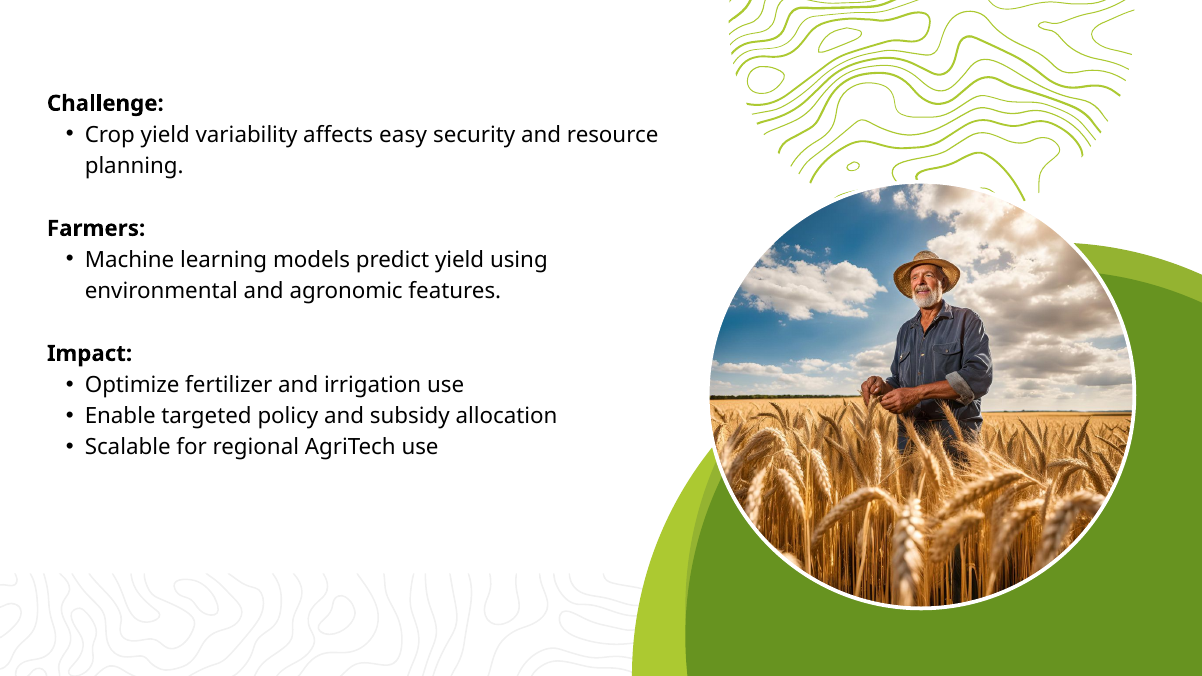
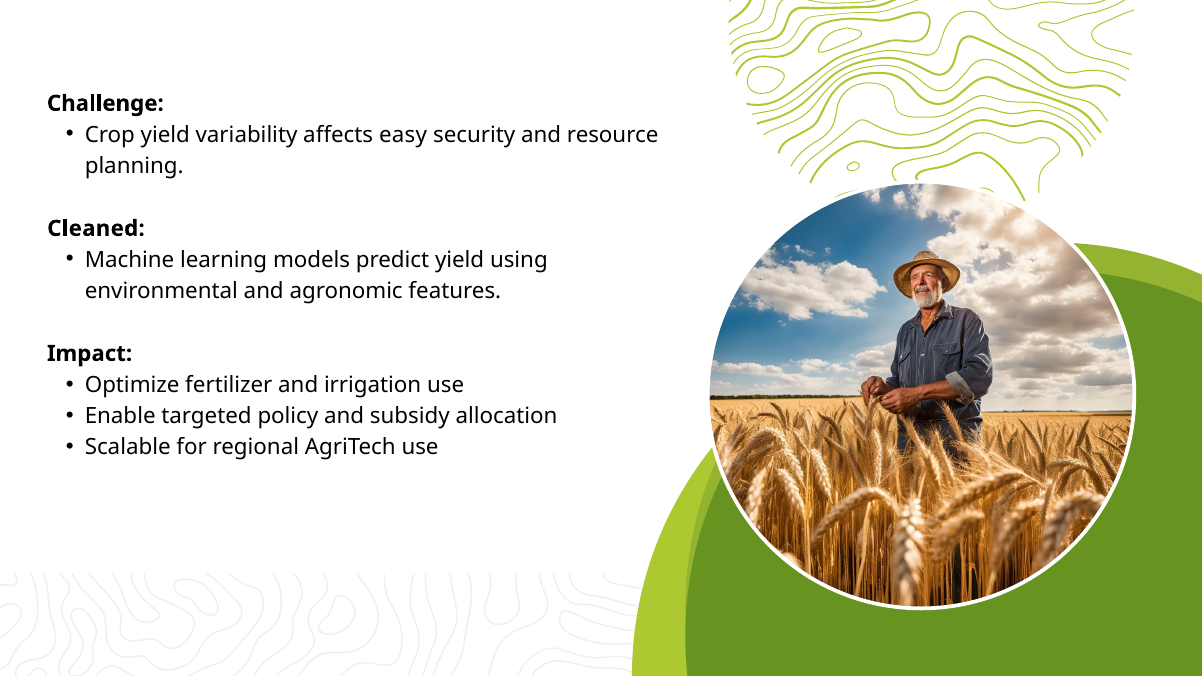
Farmers: Farmers -> Cleaned (96, 229)
